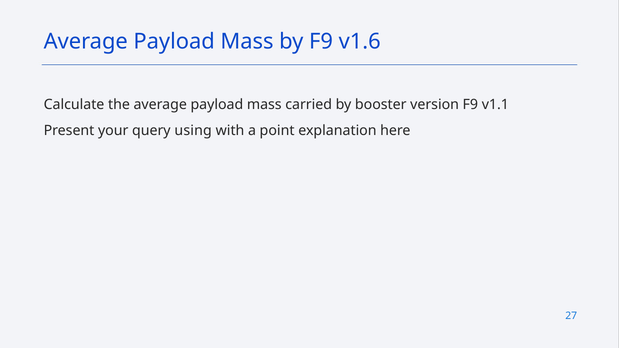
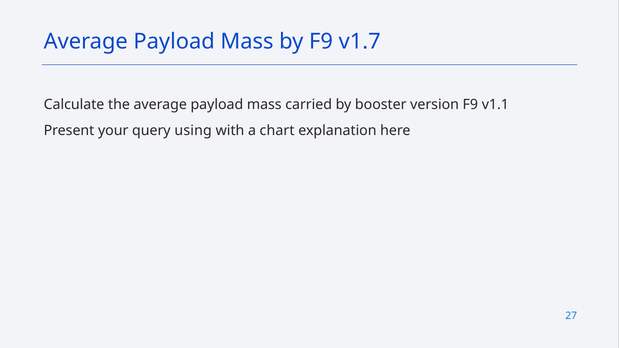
v1.6: v1.6 -> v1.7 (360, 41)
point: point -> chart (277, 130)
